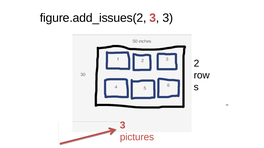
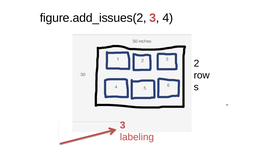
3: 3 -> 4 (168, 18)
pictures: pictures -> labeling (137, 138)
